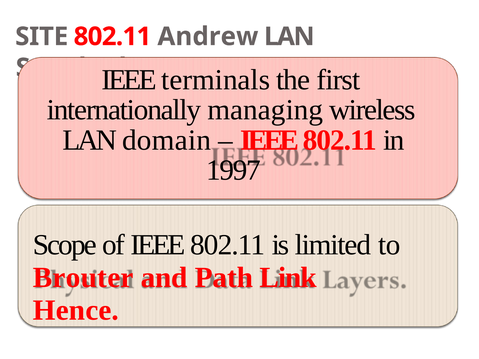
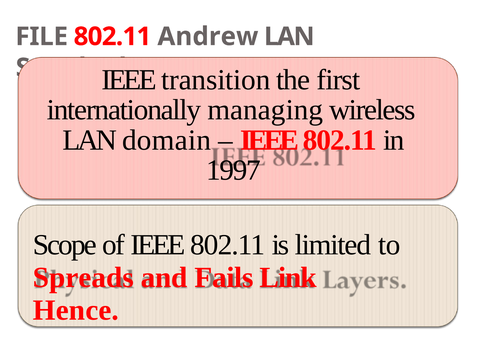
SITE: SITE -> FILE (42, 37)
terminals: terminals -> transition (216, 80)
Brouter: Brouter -> Spreads (83, 278)
Path: Path -> Fails (224, 278)
